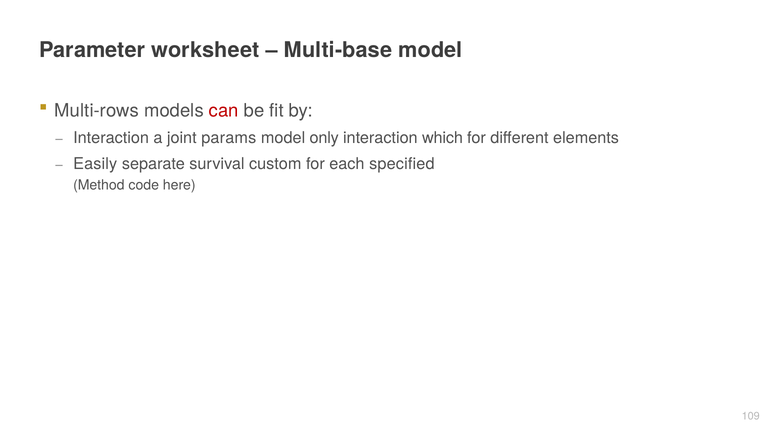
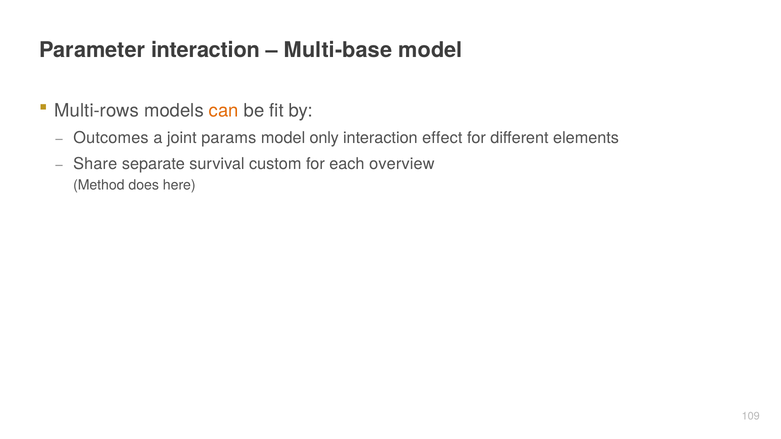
Parameter worksheet: worksheet -> interaction (205, 50)
can colour: red -> orange (224, 111)
Interaction: Interaction -> Outcomes (111, 138)
which: which -> effect (442, 138)
Easily: Easily -> Share (95, 164)
specified: specified -> overview (402, 164)
code: code -> does (144, 185)
